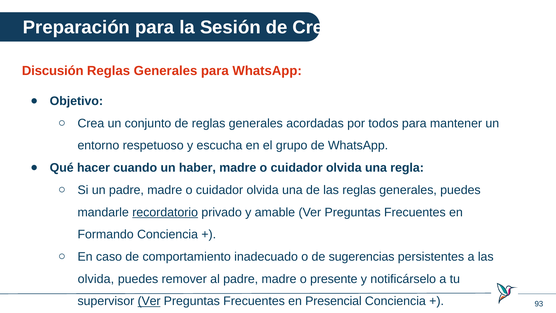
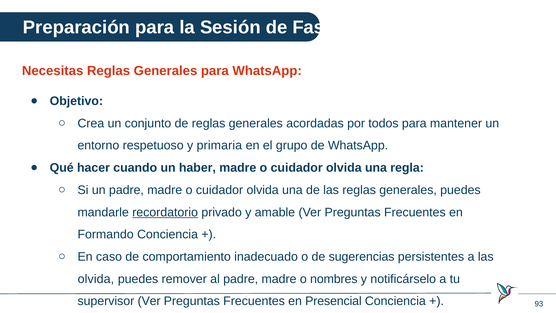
Creo: Creo -> Fase (313, 27)
Discusión: Discusión -> Necesitas (53, 71)
escucha: escucha -> primaria (219, 145)
presente: presente -> nombres (334, 279)
Ver underline: present -> none (149, 301)
